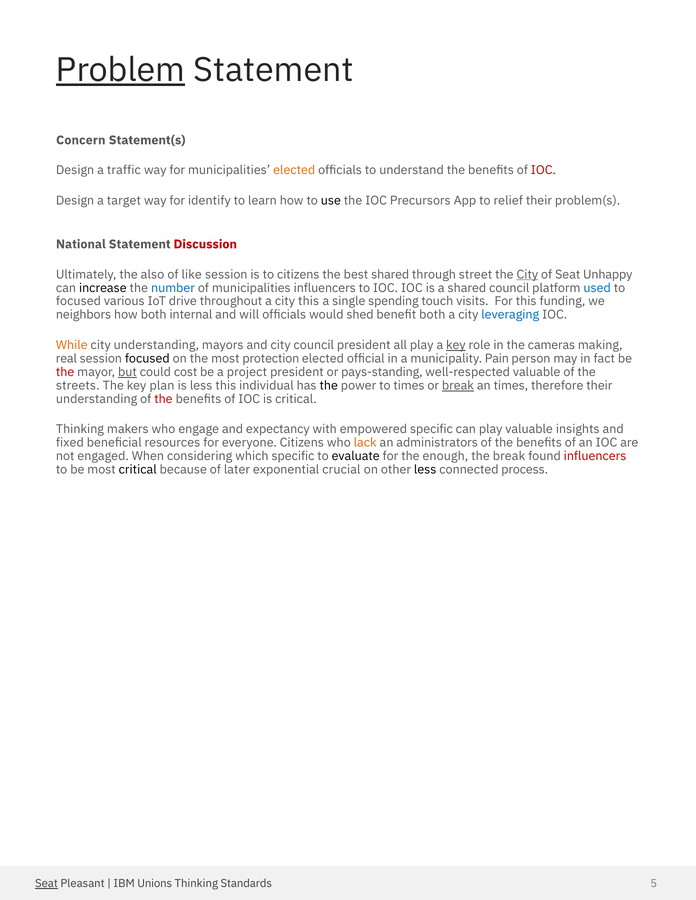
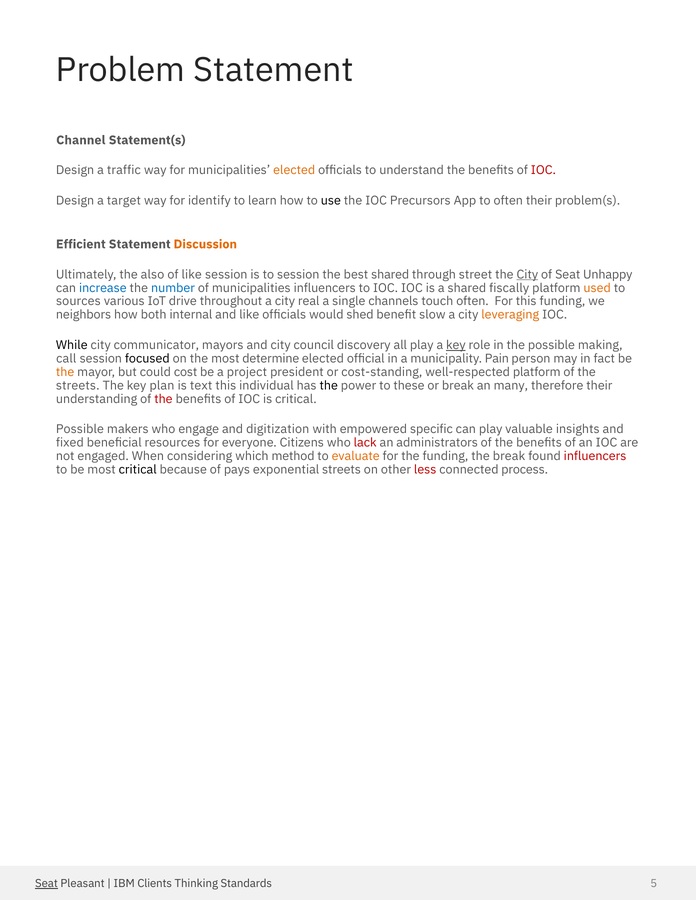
Problem underline: present -> none (121, 70)
Concern: Concern -> Channel (81, 140)
to relief: relief -> often (508, 201)
National: National -> Efficient (81, 244)
Discussion colour: red -> orange (205, 244)
to citizens: citizens -> session (298, 275)
increase colour: black -> blue (103, 288)
shared council: council -> fiscally (509, 288)
used colour: blue -> orange (597, 288)
focused: focused -> sources (78, 302)
city this: this -> real (309, 302)
spending: spending -> channels (393, 302)
touch visits: visits -> often (473, 302)
and will: will -> like (249, 315)
benefit both: both -> slow (432, 315)
leveraging colour: blue -> orange (510, 315)
While colour: orange -> black (72, 345)
city understanding: understanding -> communicator (156, 345)
council president: president -> discovery (364, 345)
the cameras: cameras -> possible (551, 345)
real: real -> call (66, 359)
protection: protection -> determine (271, 359)
the colour: red -> orange (65, 372)
but underline: present -> none (127, 372)
pays-standing: pays-standing -> cost-standing (382, 372)
well-respected valuable: valuable -> platform (537, 372)
is less: less -> text (201, 386)
to times: times -> these (409, 386)
break underline: present -> none (458, 386)
an times: times -> many (511, 386)
Thinking: Thinking -> Possible (80, 430)
expectancy: expectancy -> digitization (278, 430)
lack colour: orange -> red (365, 443)
which specific: specific -> method (293, 457)
evaluate colour: black -> orange (356, 457)
the enough: enough -> funding (445, 457)
later: later -> pays (237, 470)
exponential crucial: crucial -> streets (341, 470)
less colour: black -> red (425, 470)
Unions: Unions -> Clients (155, 884)
